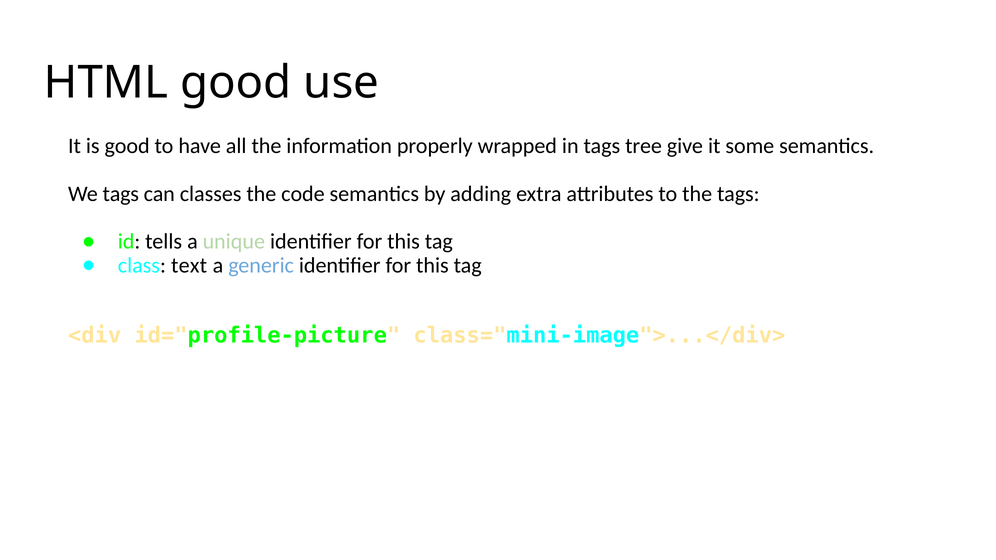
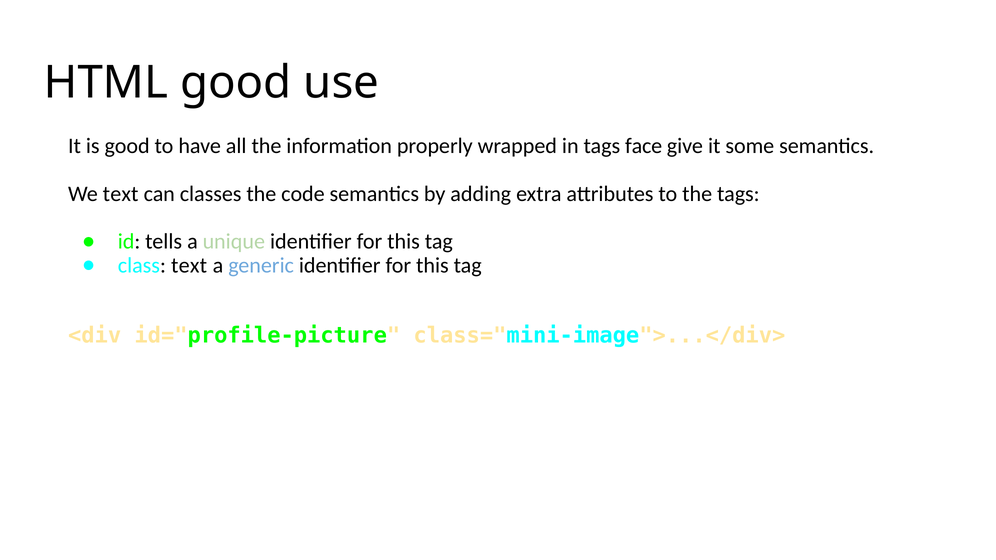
tree: tree -> face (644, 146)
We tags: tags -> text (121, 194)
